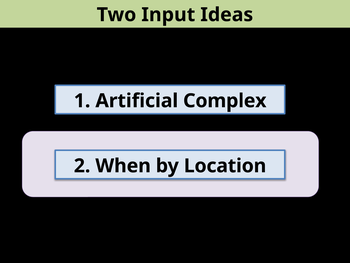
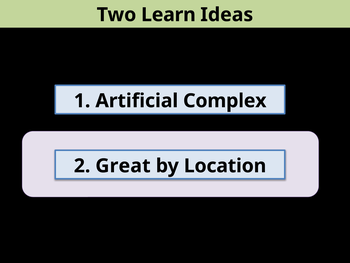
Input: Input -> Learn (168, 15)
When: When -> Great (123, 166)
